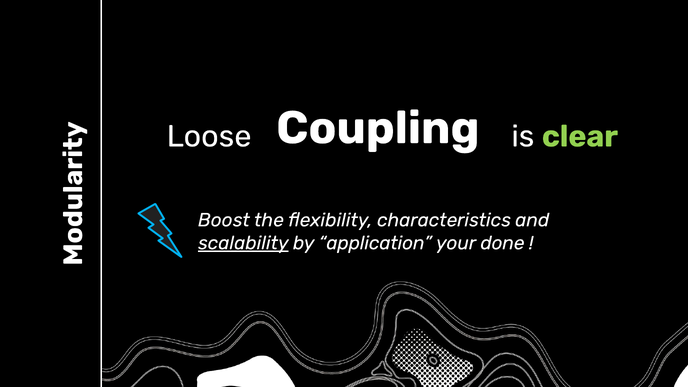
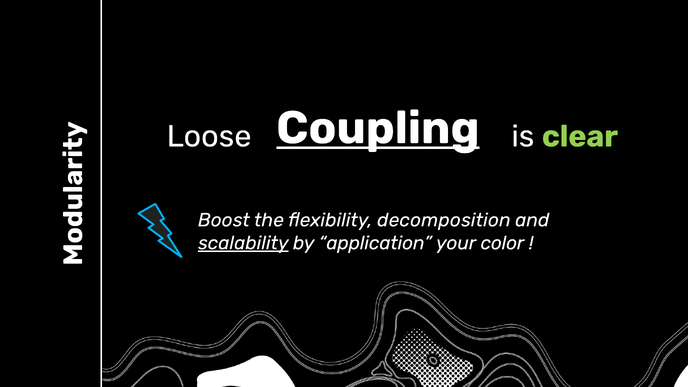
Coupling underline: none -> present (378, 128)
characteristics: characteristics -> decomposition (444, 220)
done: done -> color (502, 243)
